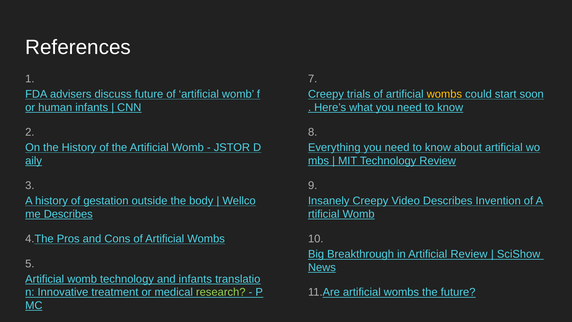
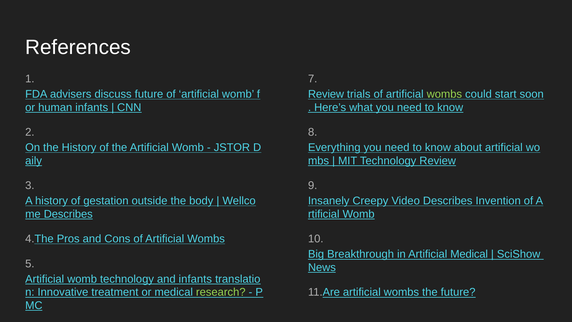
Creepy: Creepy -> Review (326, 94)
wombs colour: yellow -> light green (444, 94)
Artificial Review: Review -> Medical (469, 254)
